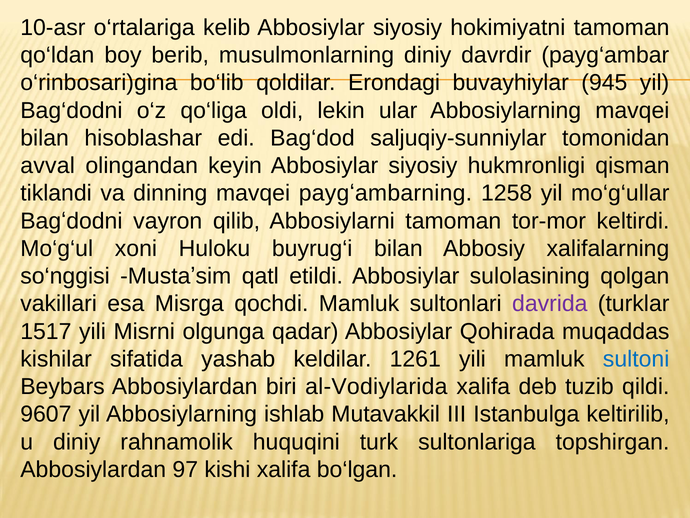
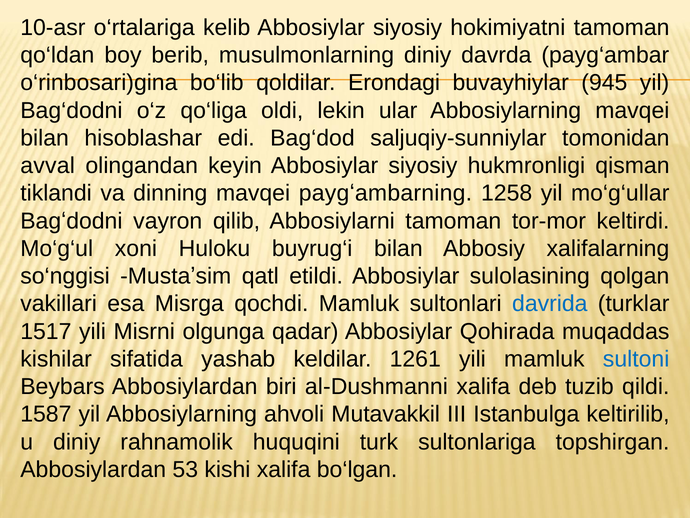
davrdir: davrdir -> davrda (496, 55)
davrida colour: purple -> blue (550, 304)
al-Vodiylarida: al-Vodiylarida -> al-Dushmanni (376, 386)
9607: 9607 -> 1587 (46, 414)
ishlab: ishlab -> ahvoli (294, 414)
97: 97 -> 53 (185, 469)
